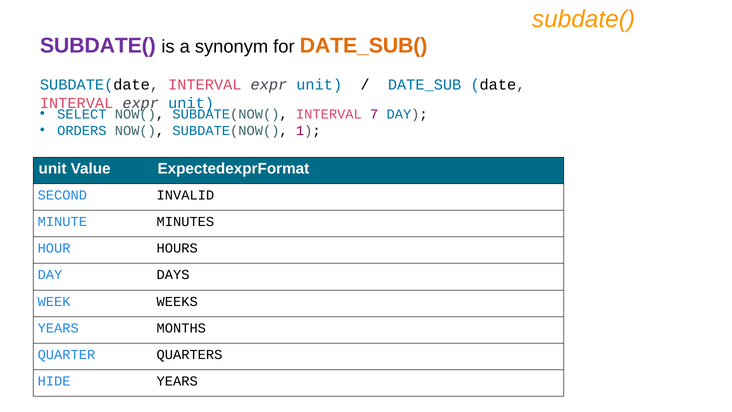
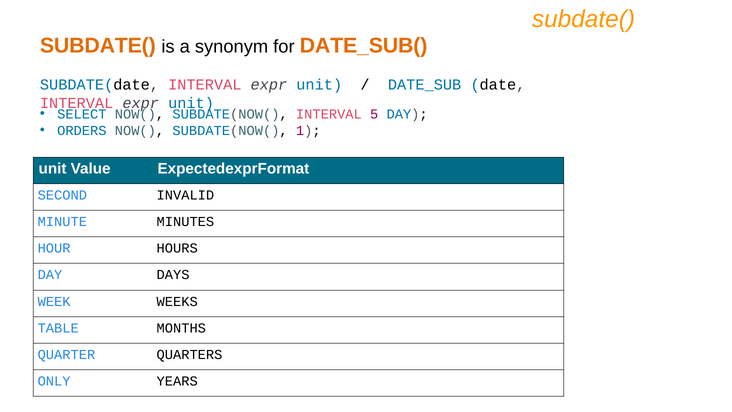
SUBDATE( colour: purple -> orange (98, 46)
7: 7 -> 5 (374, 114)
YEARS: YEARS -> TABLE (58, 328)
HIDE: HIDE -> ONLY (54, 381)
